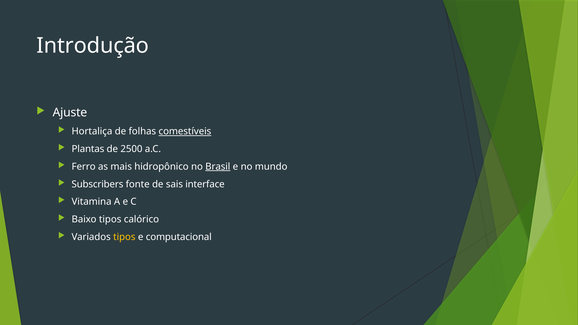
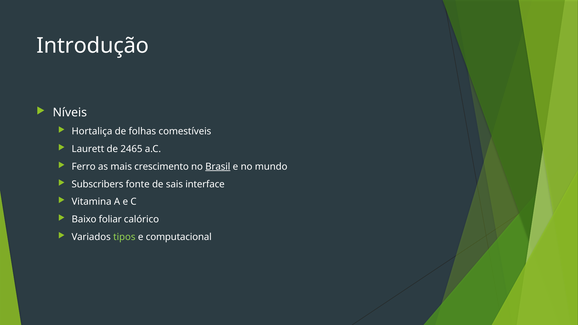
Ajuste: Ajuste -> Níveis (70, 113)
comestíveis underline: present -> none (185, 132)
Plantas: Plantas -> Laurett (88, 149)
2500: 2500 -> 2465 (131, 149)
hidropônico: hidropônico -> crescimento (162, 167)
Baixo tipos: tipos -> foliar (110, 219)
tipos colour: yellow -> light green (124, 237)
